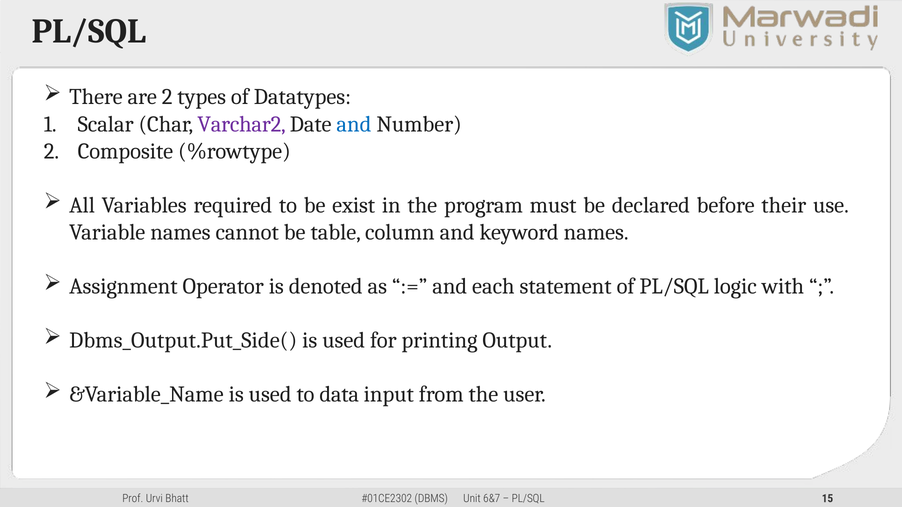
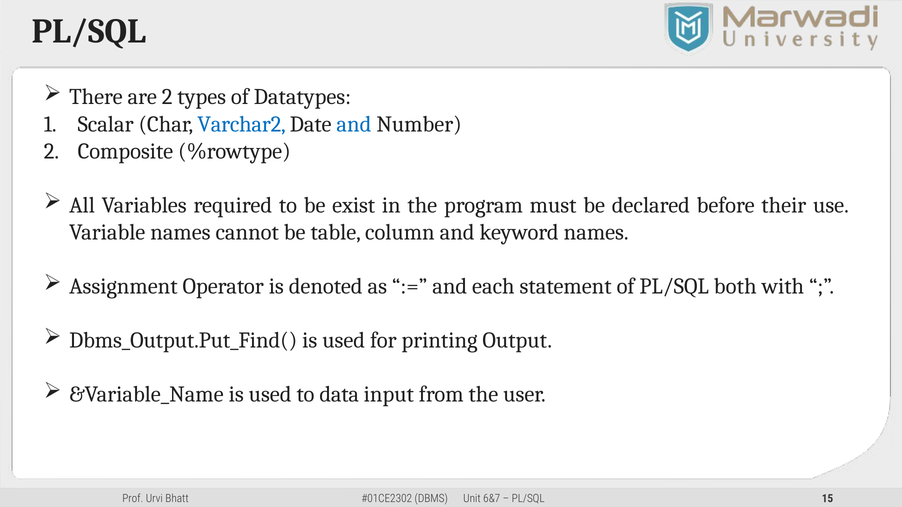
Varchar2 colour: purple -> blue (242, 124)
logic: logic -> both (735, 287)
Dbms_Output.Put_Side(: Dbms_Output.Put_Side( -> Dbms_Output.Put_Find( (183, 341)
